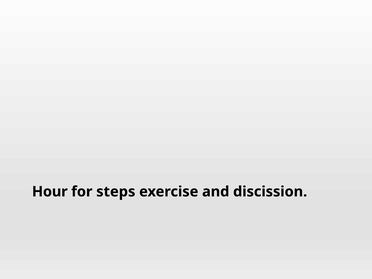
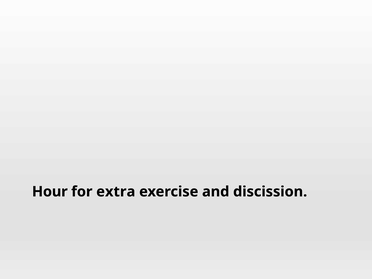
steps: steps -> extra (116, 192)
